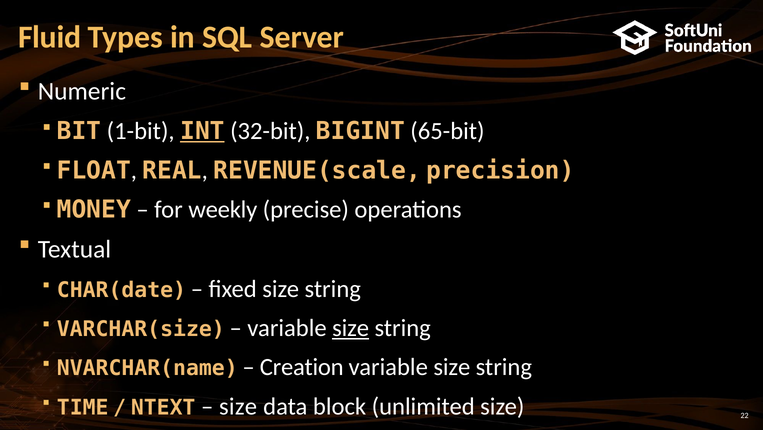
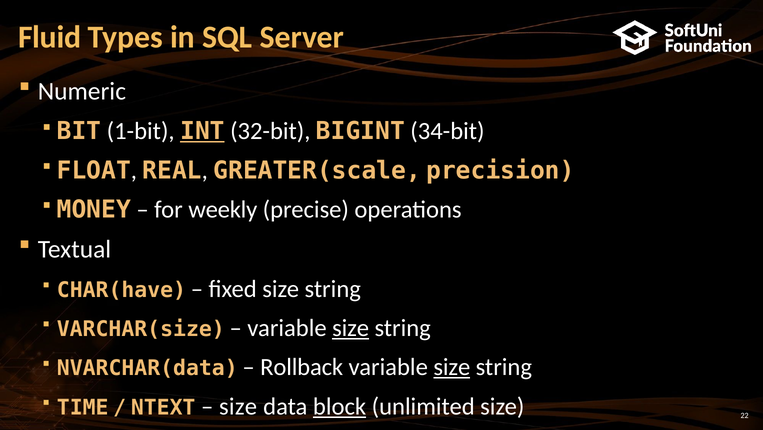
65-bit: 65-bit -> 34-bit (447, 131)
REVENUE(scale: REVENUE(scale -> GREATER(scale (317, 170)
CHAR(date: CHAR(date -> CHAR(have (121, 290)
NVARCHAR(name: NVARCHAR(name -> NVARCHAR(data (147, 368)
Creation: Creation -> Rollback (302, 367)
size underline: none -> present (452, 367)
block underline: none -> present (340, 406)
